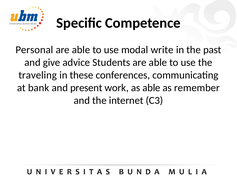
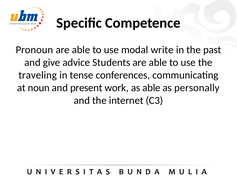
Personal: Personal -> Pronoun (34, 50)
these: these -> tense (82, 75)
bank: bank -> noun (39, 88)
remember: remember -> personally (197, 88)
